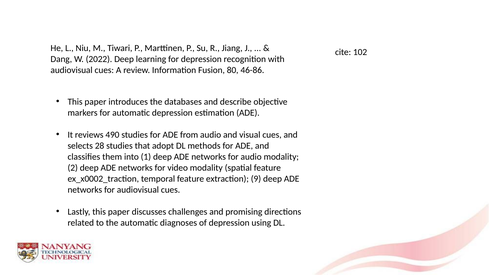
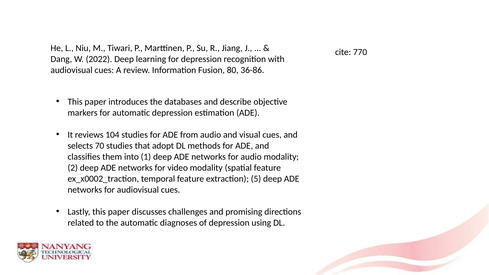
102: 102 -> 770 (360, 52)
46-86: 46-86 -> 36-86 (252, 70)
490: 490 -> 104 (112, 135)
28: 28 -> 70 (100, 146)
9: 9 -> 5 (256, 179)
